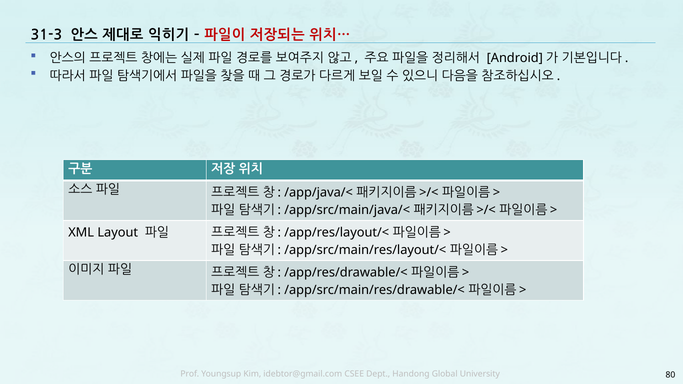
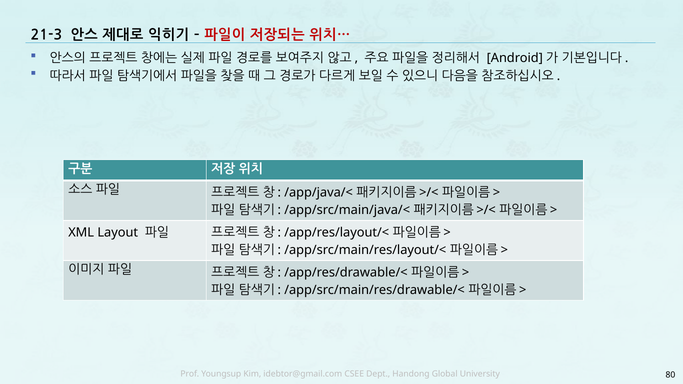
31-3: 31-3 -> 21-3 (46, 35)
